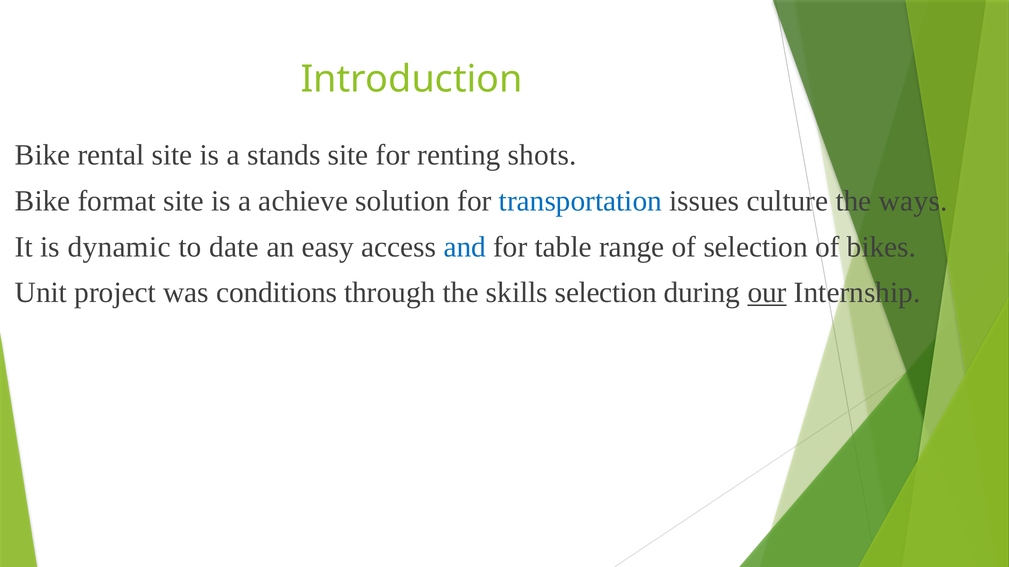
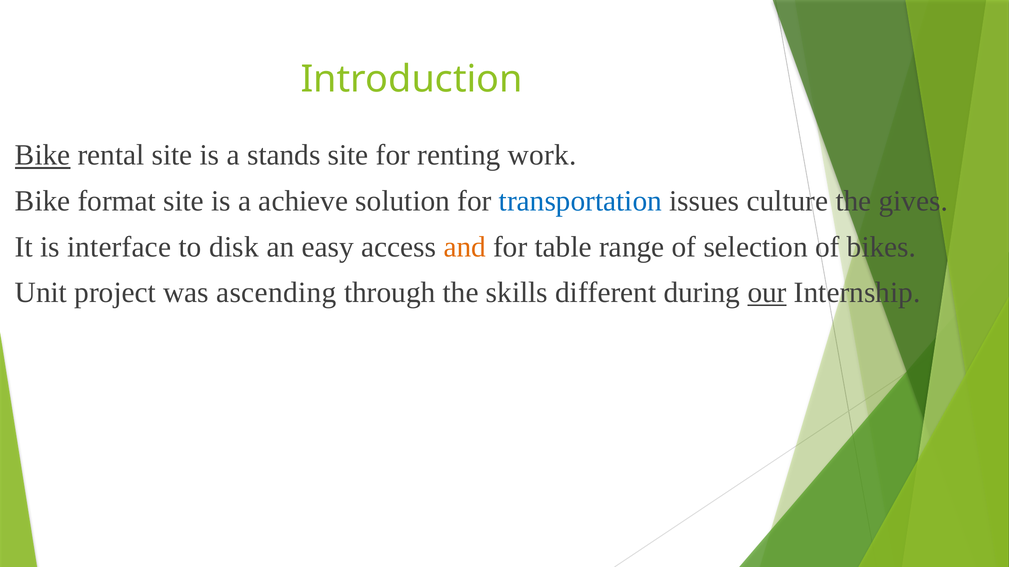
Bike underline: none -> present (43, 155)
shots: shots -> work (542, 155)
ways: ways -> gives (913, 201)
dynamic: dynamic -> interface (119, 247)
date: date -> disk (234, 247)
and colour: blue -> orange (465, 247)
conditions: conditions -> ascending (276, 293)
skills selection: selection -> different (606, 293)
